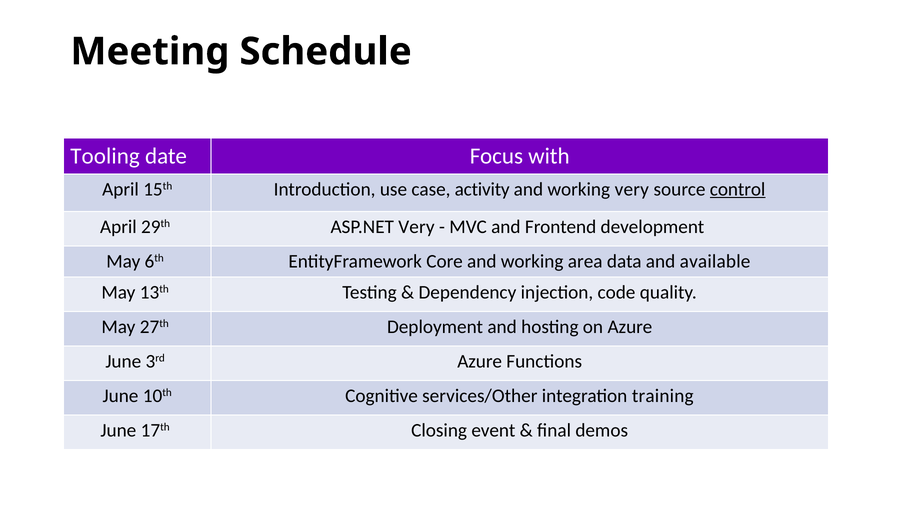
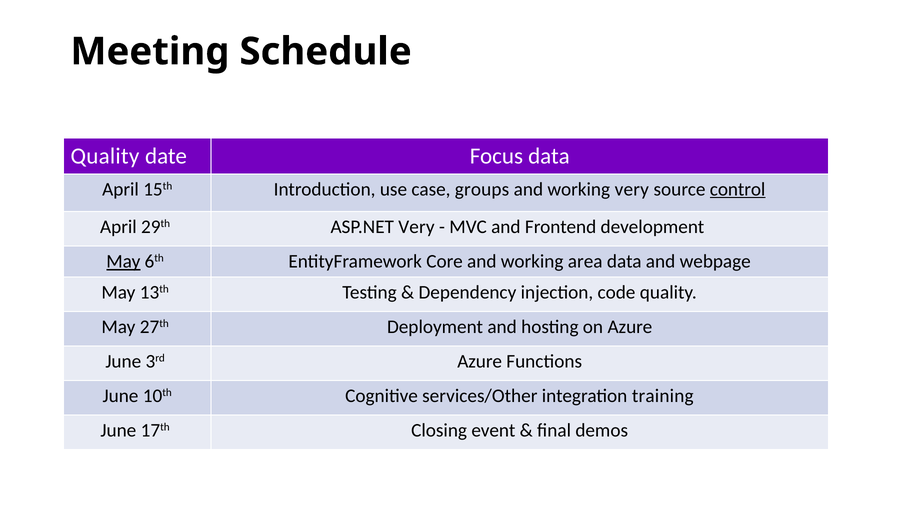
Tooling: Tooling -> Quality (105, 156)
Focus with: with -> data (549, 156)
activity: activity -> groups (482, 189)
May underline: none -> present (123, 261)
available: available -> webpage (715, 261)
